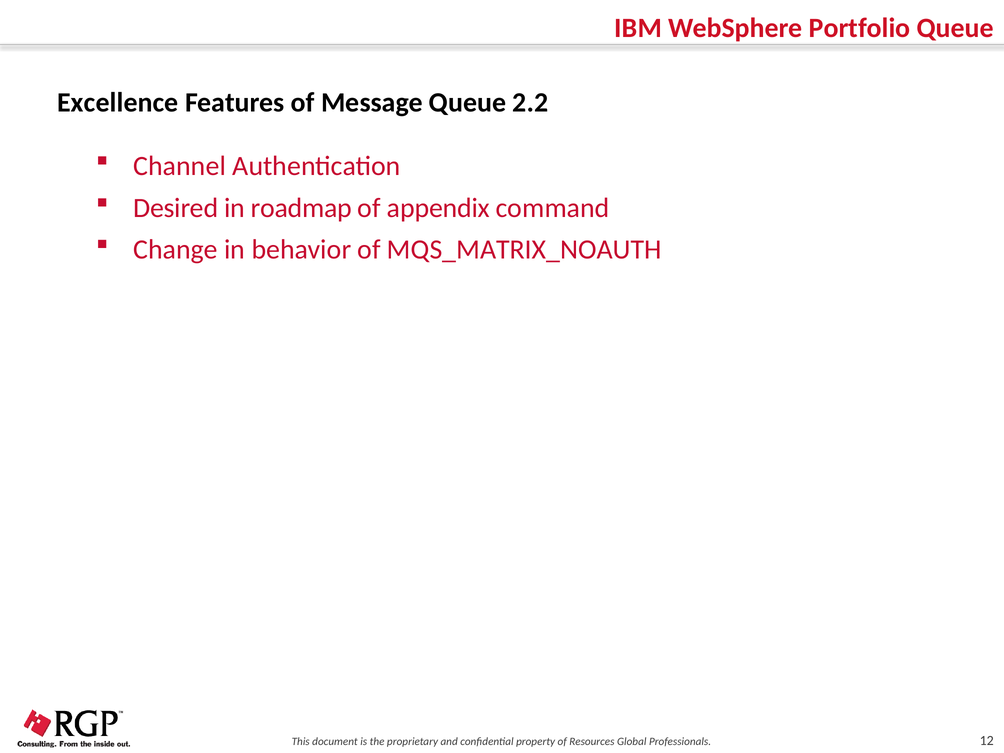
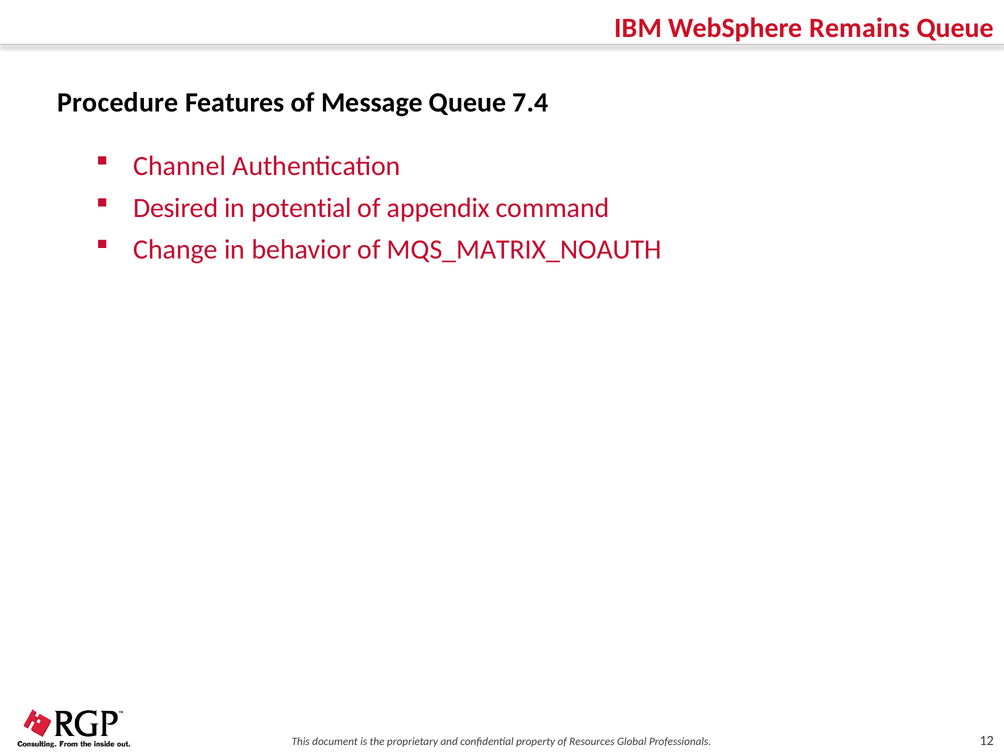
Portfolio: Portfolio -> Remains (859, 28)
Excellence: Excellence -> Procedure (118, 103)
2.2: 2.2 -> 7.4 (530, 103)
roadmap: roadmap -> potential (301, 208)
